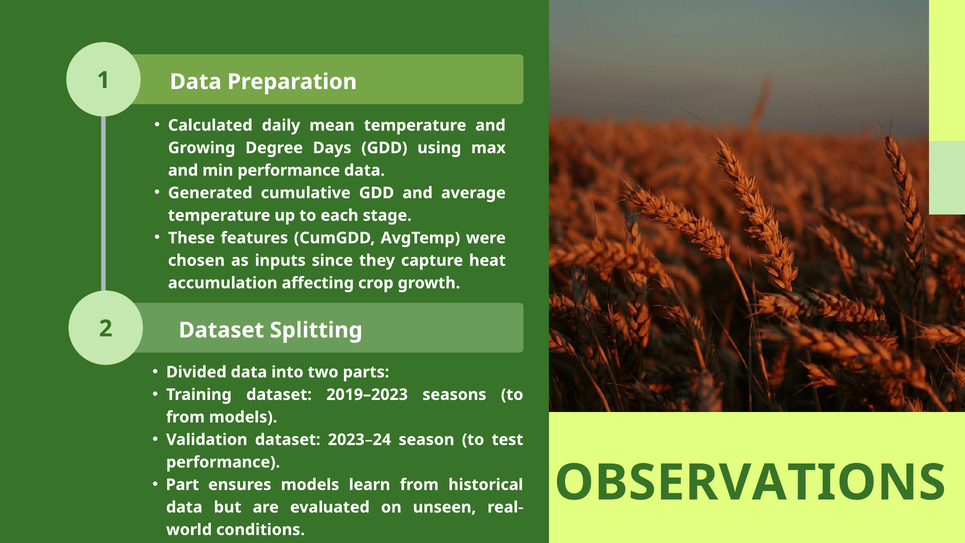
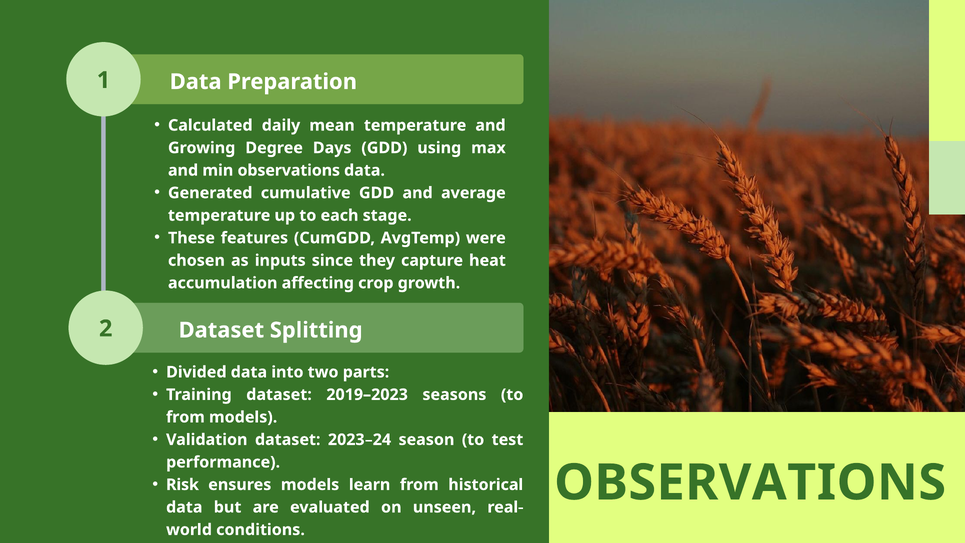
min performance: performance -> observations (289, 170)
Part: Part -> Risk (182, 485)
